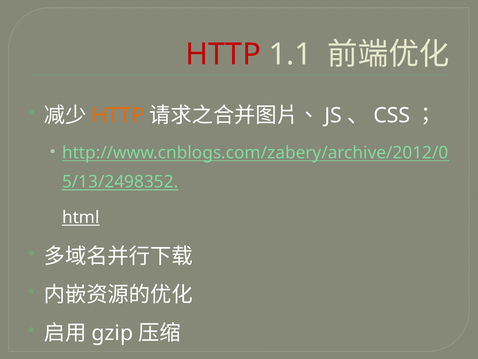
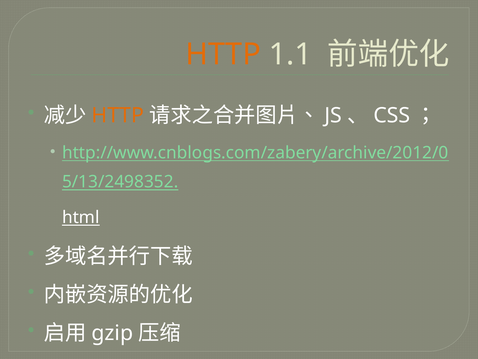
HTTP colour: red -> orange (223, 54)
